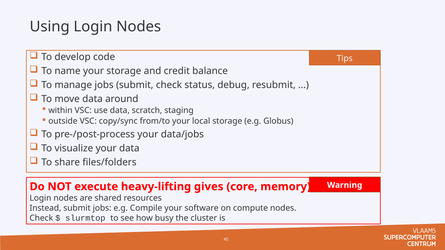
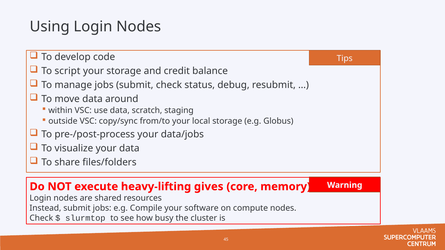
name: name -> script (67, 71)
